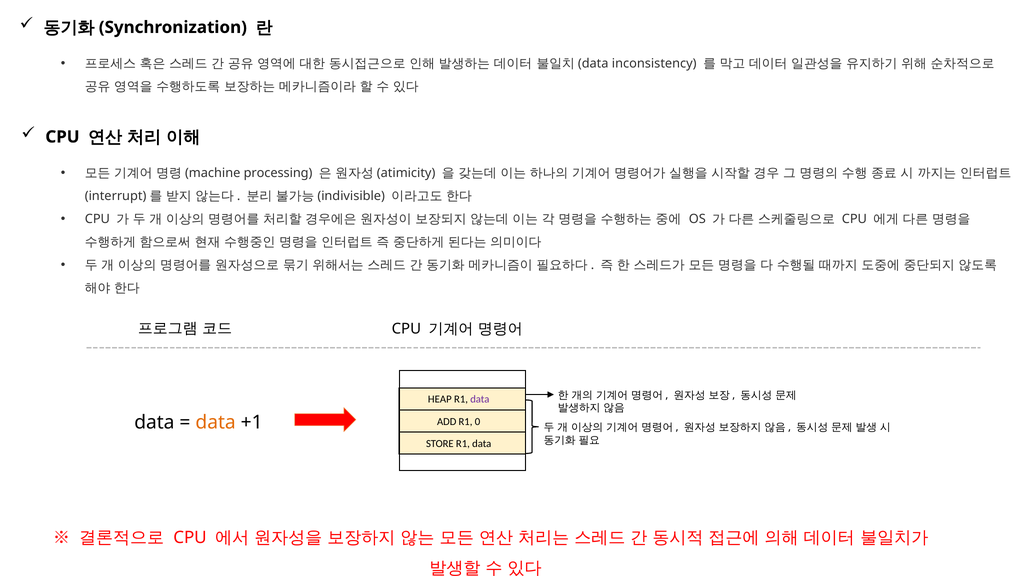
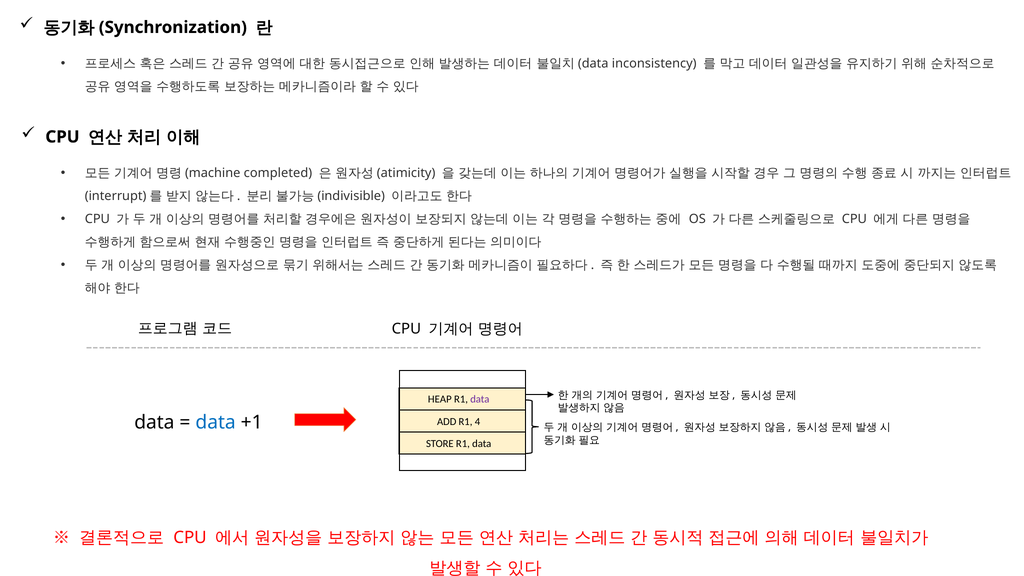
processing: processing -> completed (278, 173)
data colour: orange -> blue (216, 423)
0: 0 -> 4 (478, 422)
